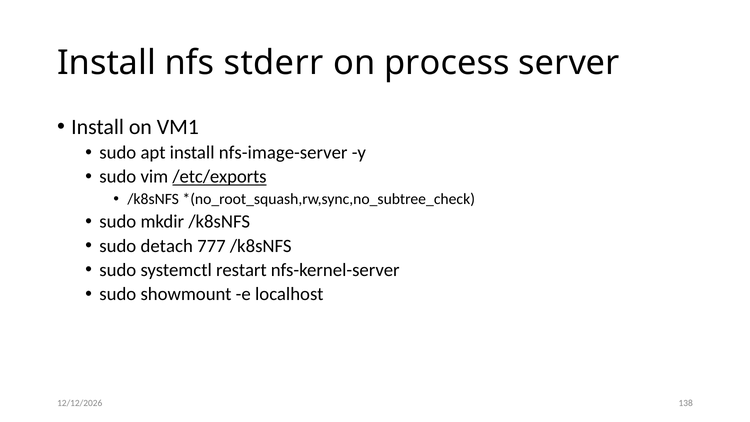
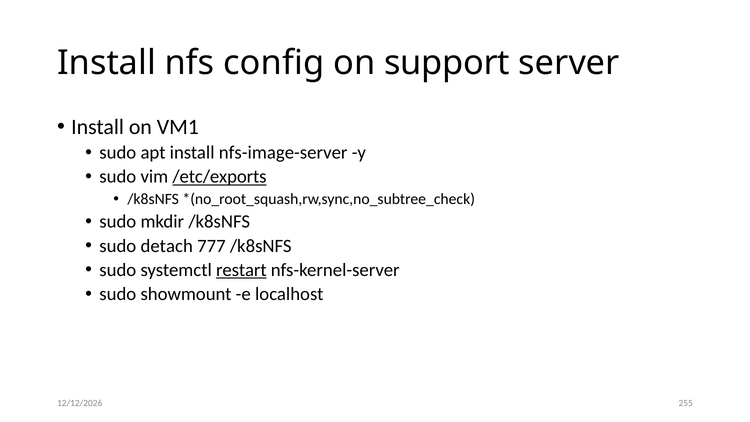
stderr: stderr -> config (274, 63)
process: process -> support (447, 63)
restart underline: none -> present (241, 270)
138: 138 -> 255 (686, 403)
